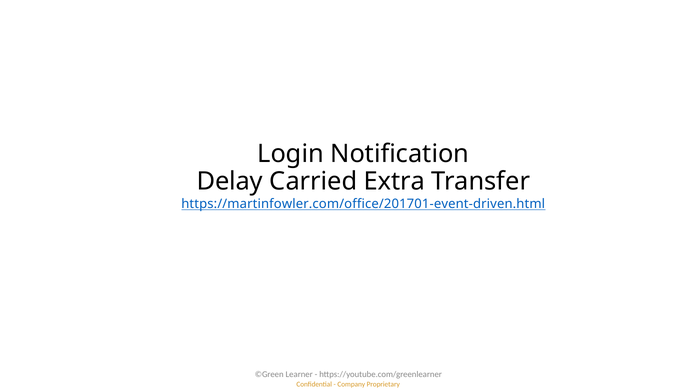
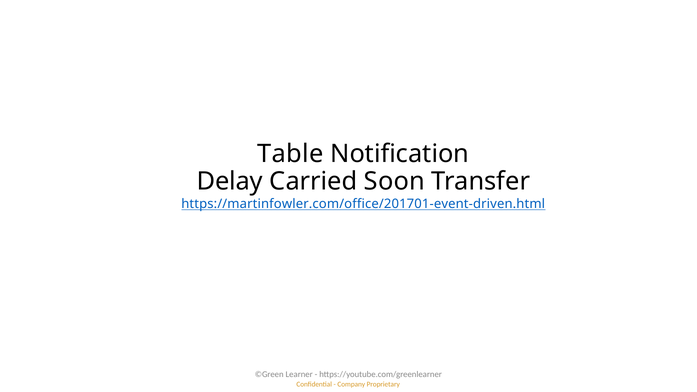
Login: Login -> Table (290, 154)
Extra: Extra -> Soon (394, 181)
